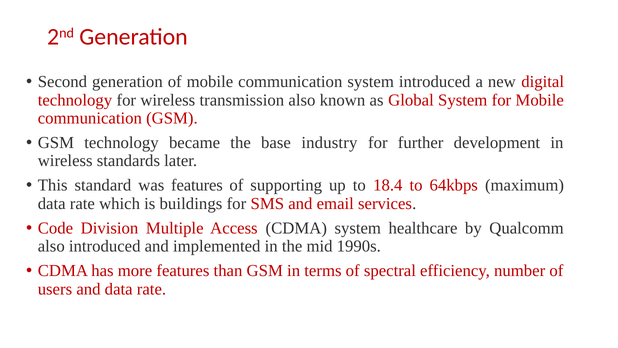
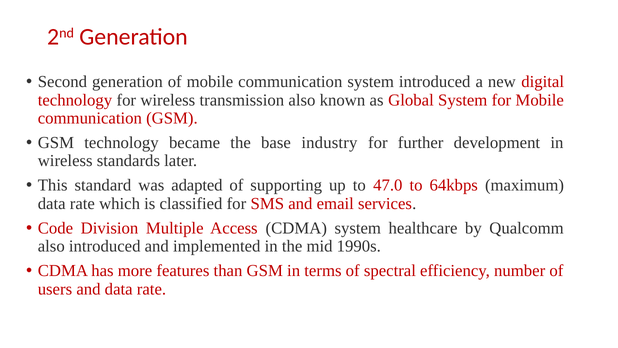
was features: features -> adapted (197, 185)
18.4: 18.4 -> 47.0 (388, 185)
buildings: buildings -> classified (191, 203)
